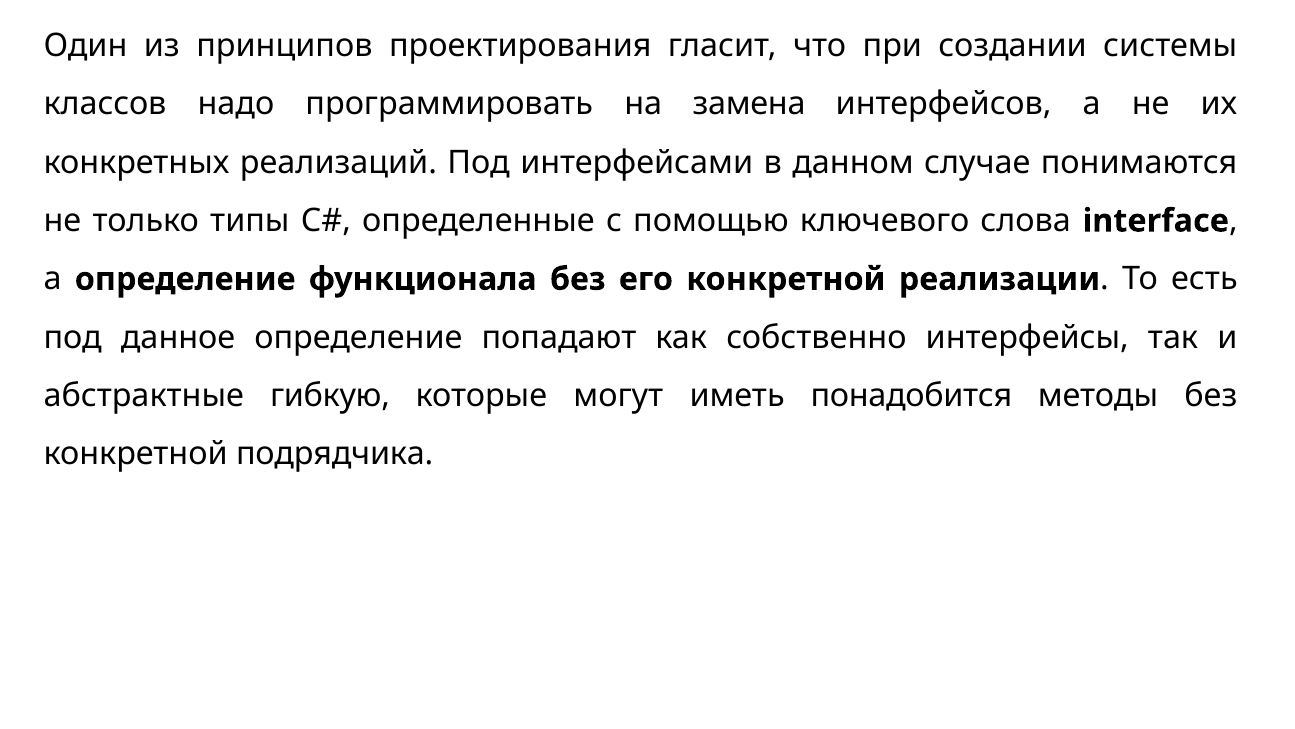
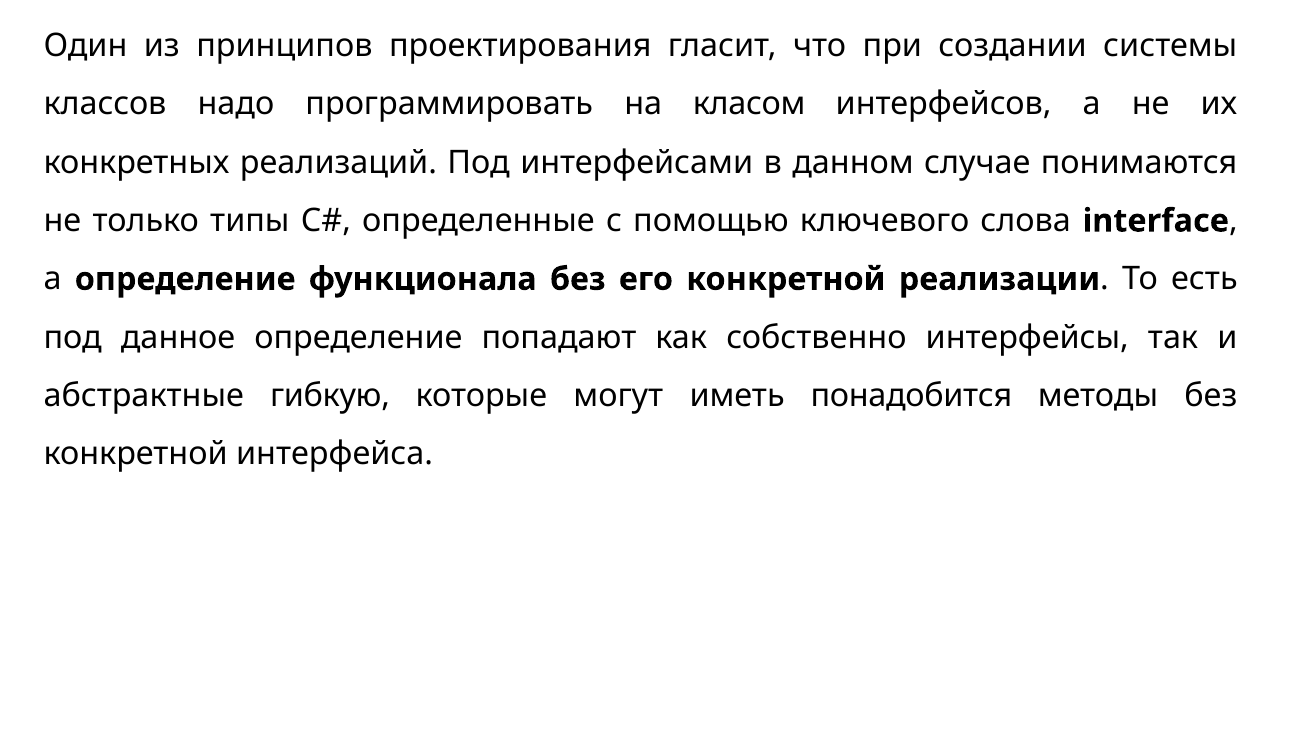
замена: замена -> класом (749, 104)
подрядчика: подрядчика -> интерфейса (335, 454)
